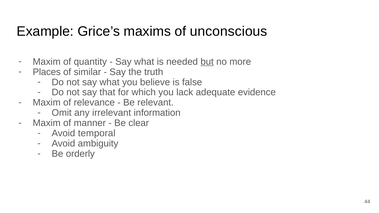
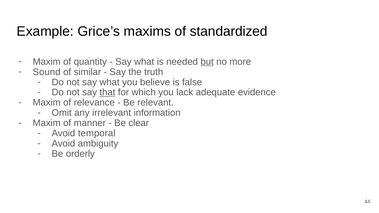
unconscious: unconscious -> standardized (229, 31)
Places: Places -> Sound (47, 72)
that underline: none -> present (107, 92)
